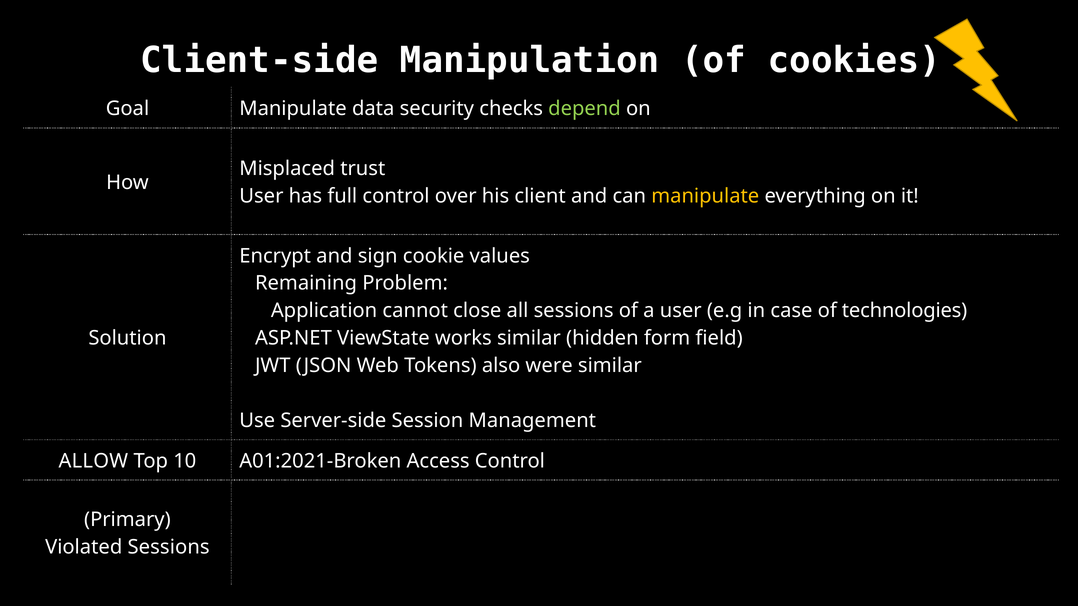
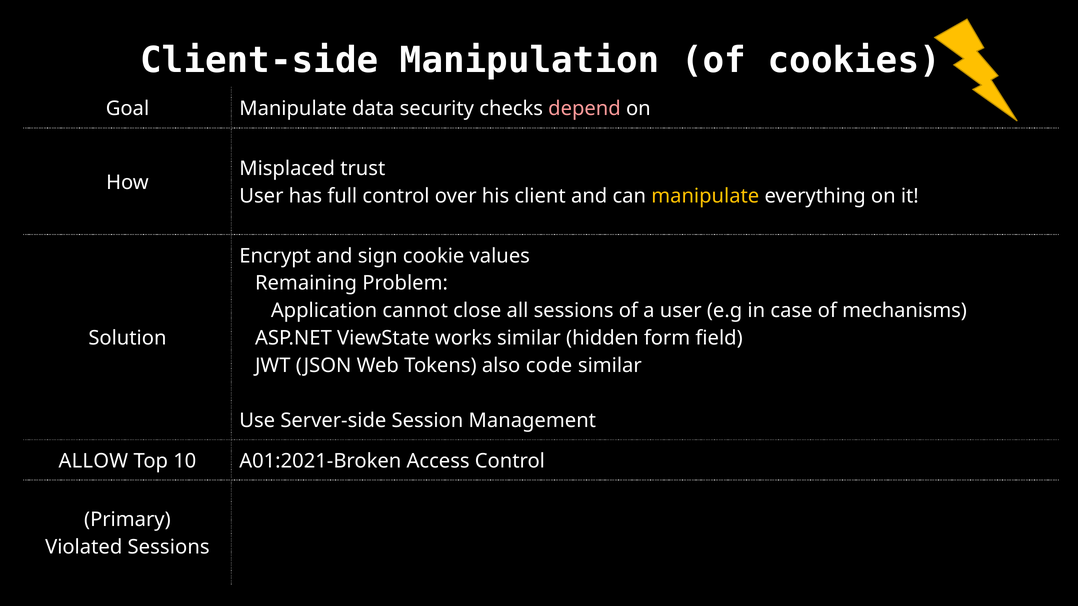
depend colour: light green -> pink (584, 109)
technologies: technologies -> mechanisms (905, 311)
were: were -> code (549, 366)
